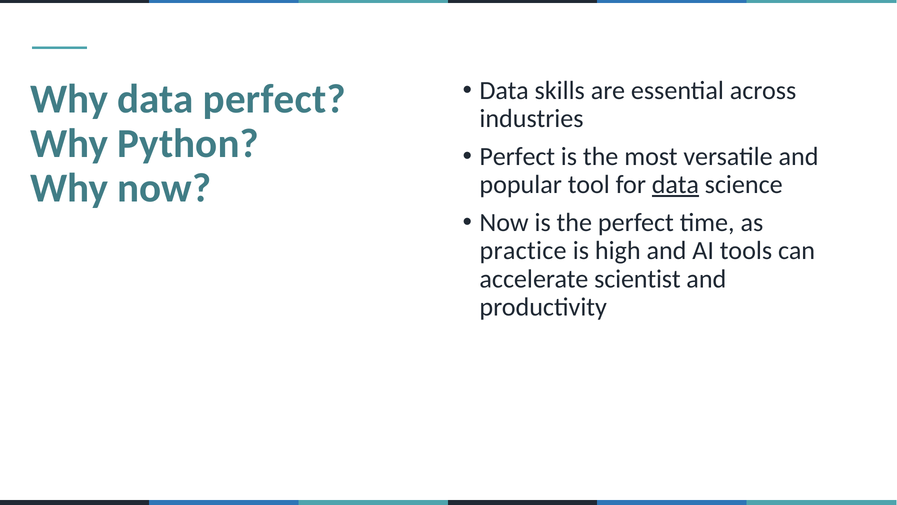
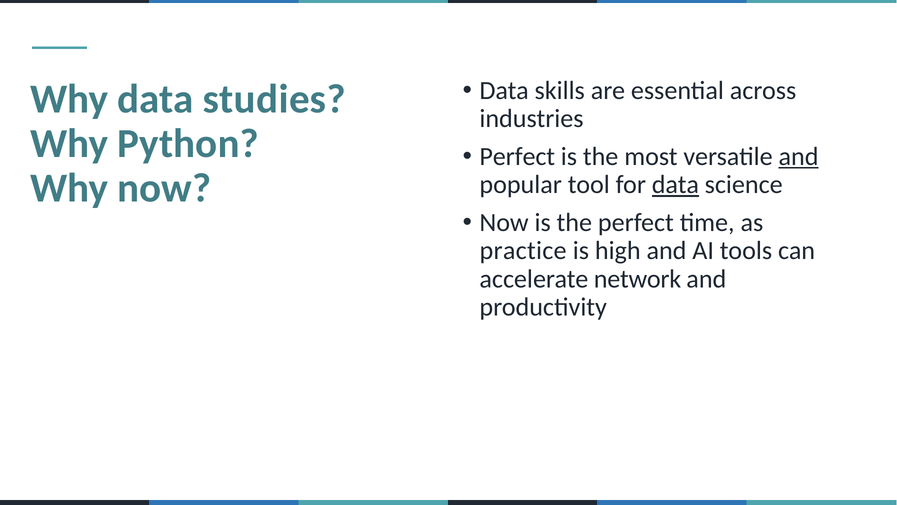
data perfect: perfect -> studies (274, 99)
and underline: none -> present (799, 156)
scientist: scientist -> network (638, 279)
